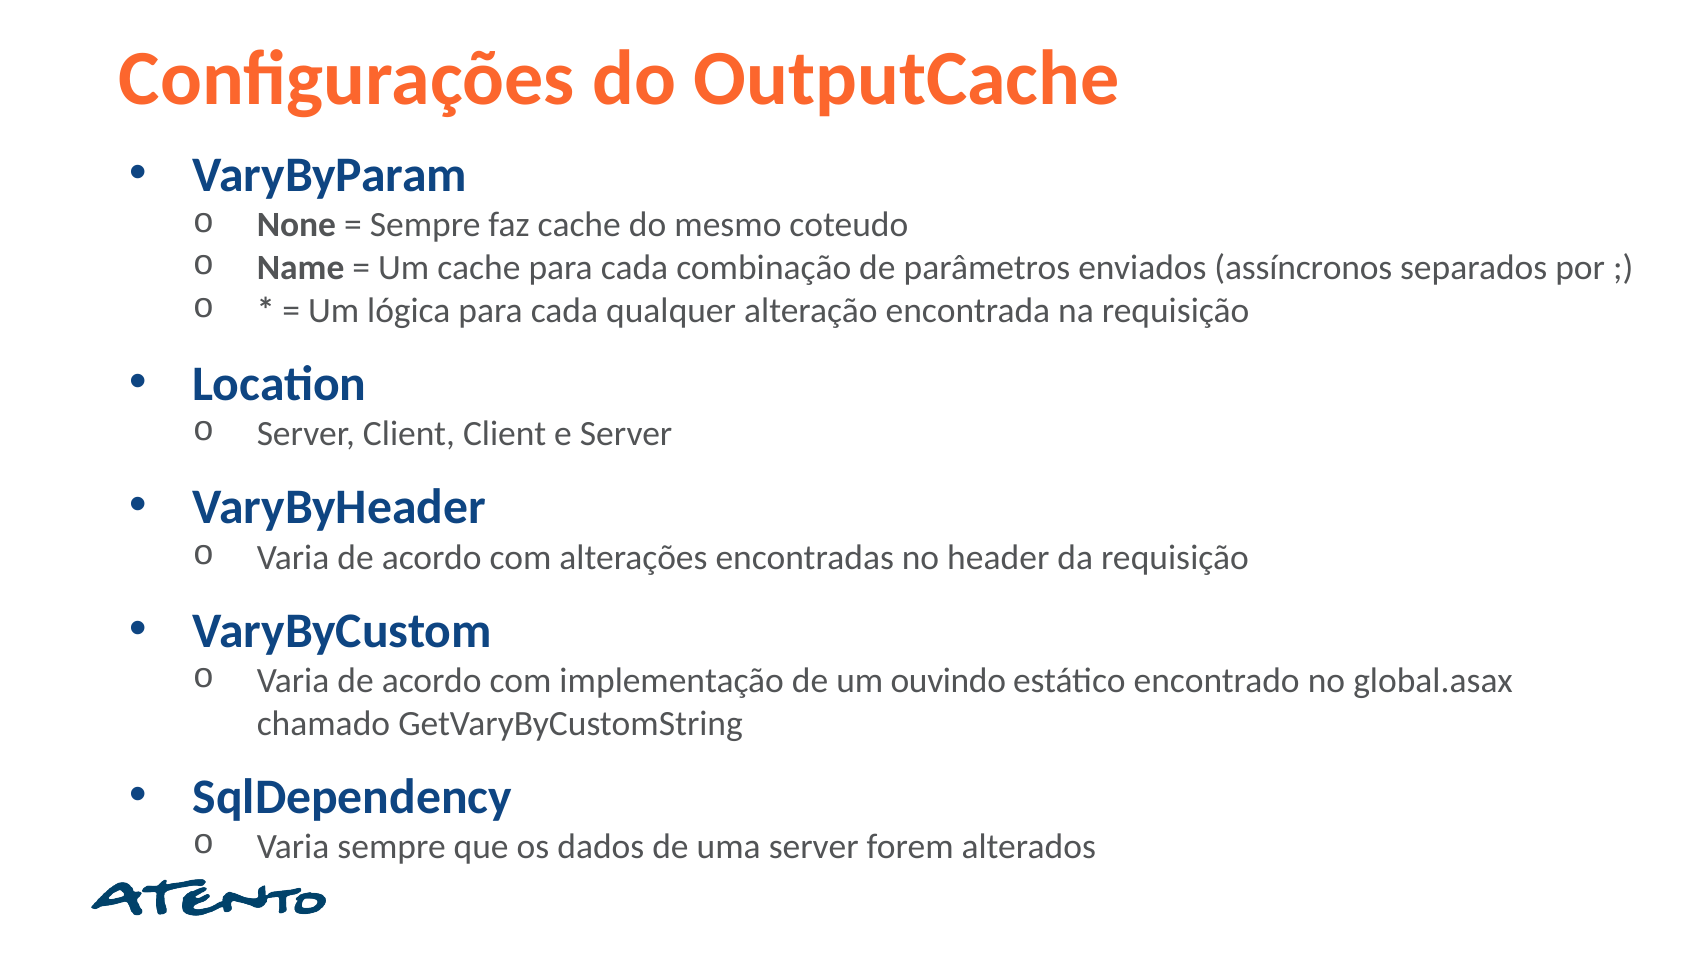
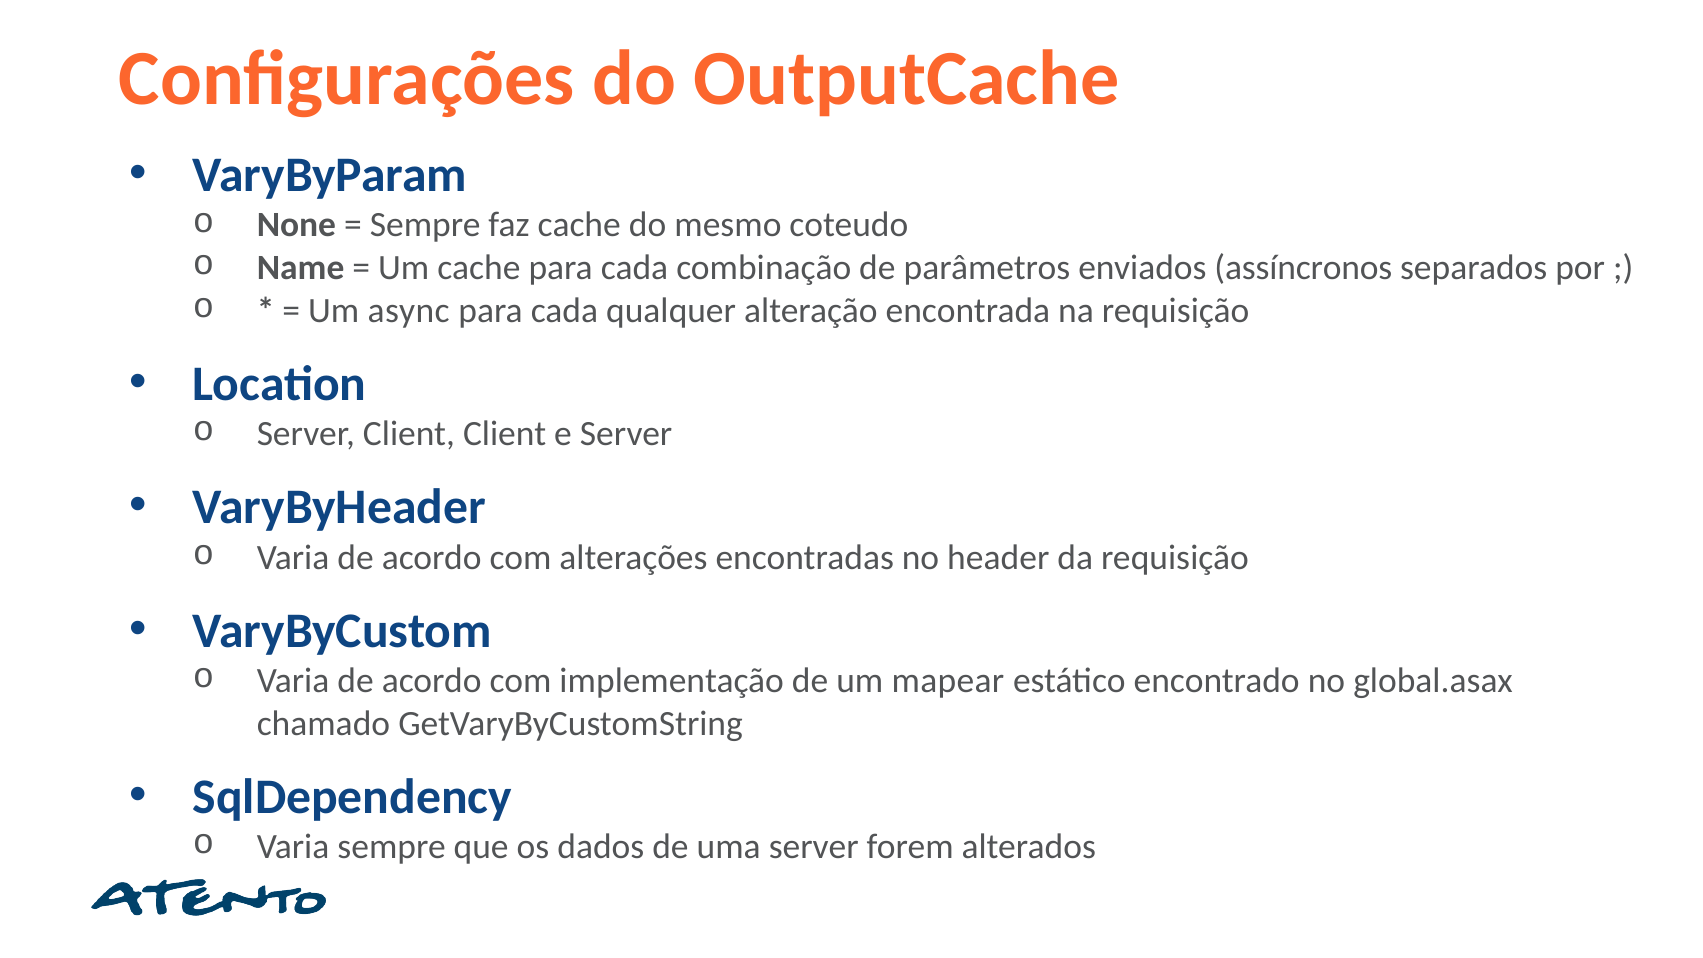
lógica: lógica -> async (409, 310)
ouvindo: ouvindo -> mapear (948, 681)
